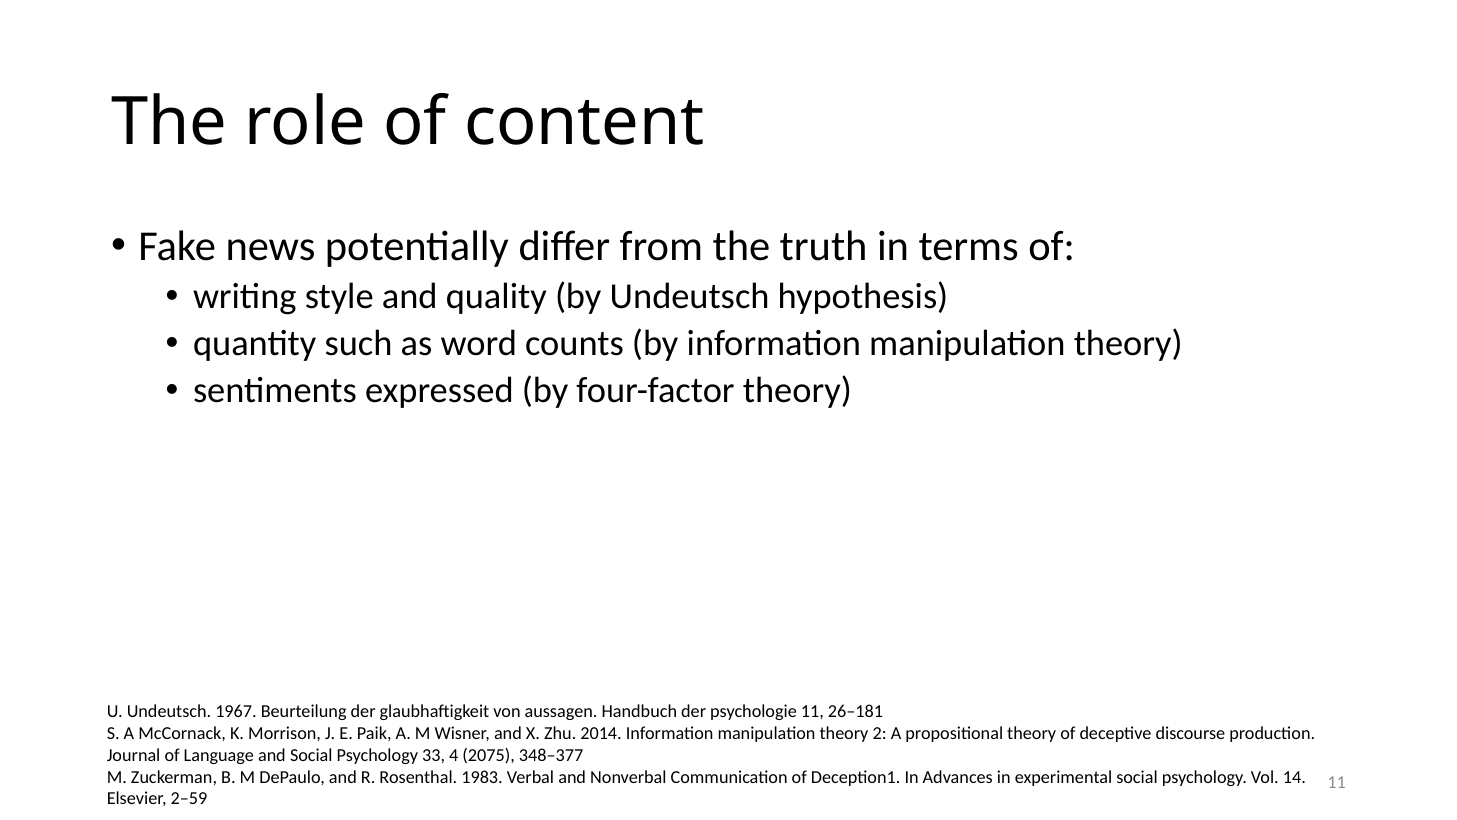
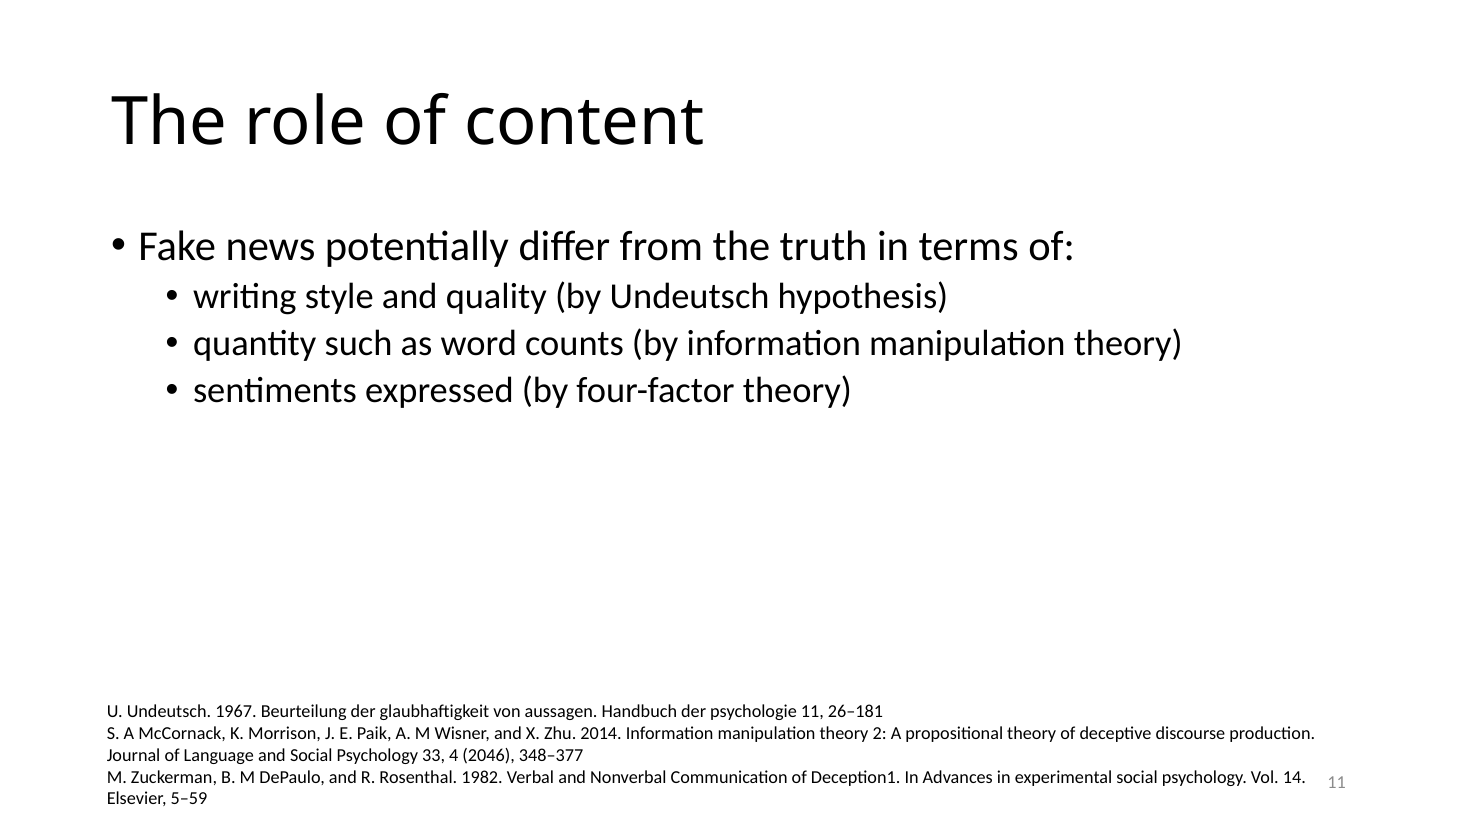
2075: 2075 -> 2046 (489, 755)
1983: 1983 -> 1982 (482, 777)
2–59: 2–59 -> 5–59 (189, 799)
